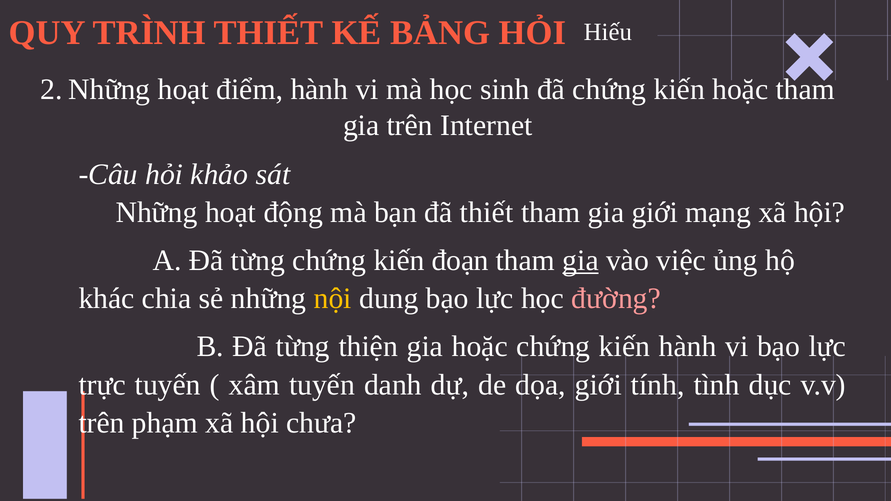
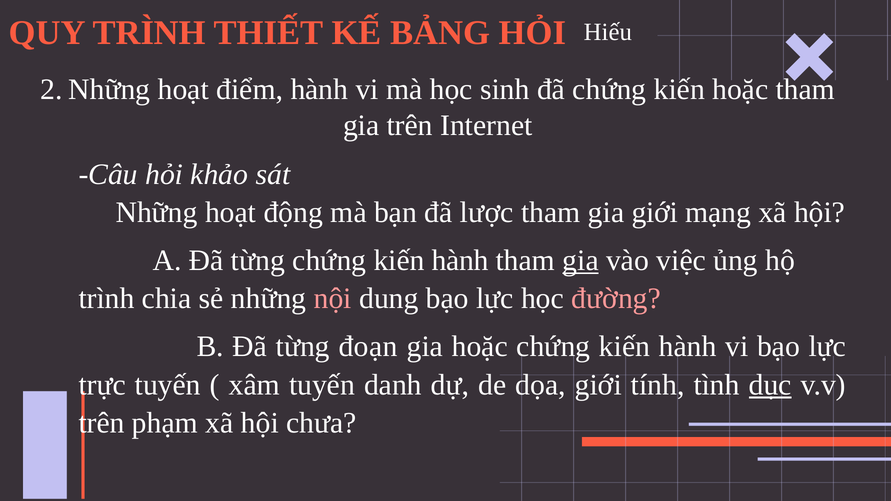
đã thiết: thiết -> lược (487, 213)
từng chứng kiến đoạn: đoạn -> hành (460, 261)
khác: khác -> trình (106, 299)
nội colour: yellow -> pink (333, 299)
thiện: thiện -> đoạn (368, 347)
dục underline: none -> present (770, 385)
